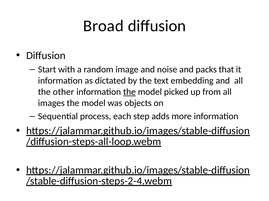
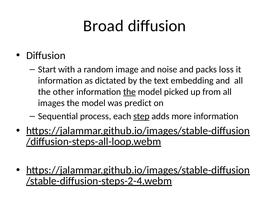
that: that -> loss (226, 70)
objects: objects -> predict (138, 103)
step underline: none -> present (141, 117)
